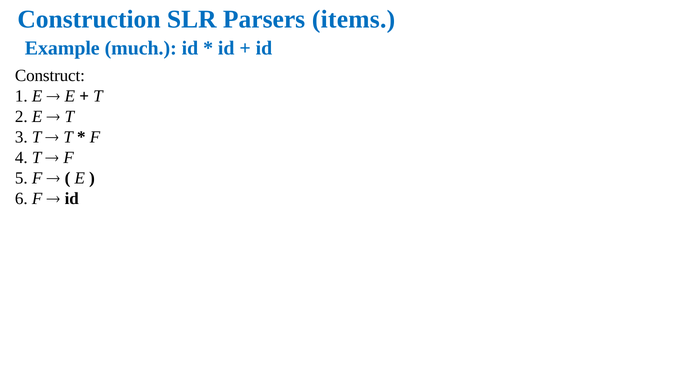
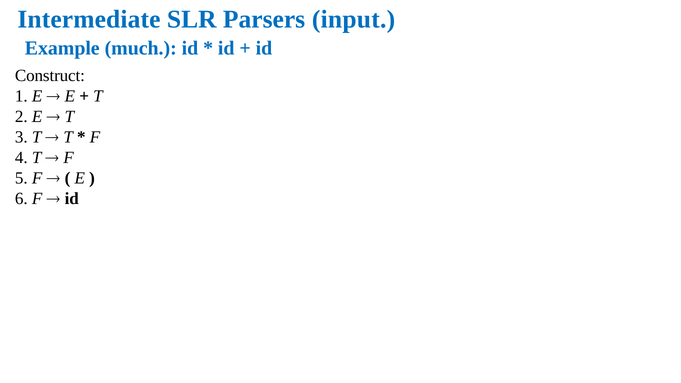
Construction: Construction -> Intermediate (89, 19)
items: items -> input (354, 19)
